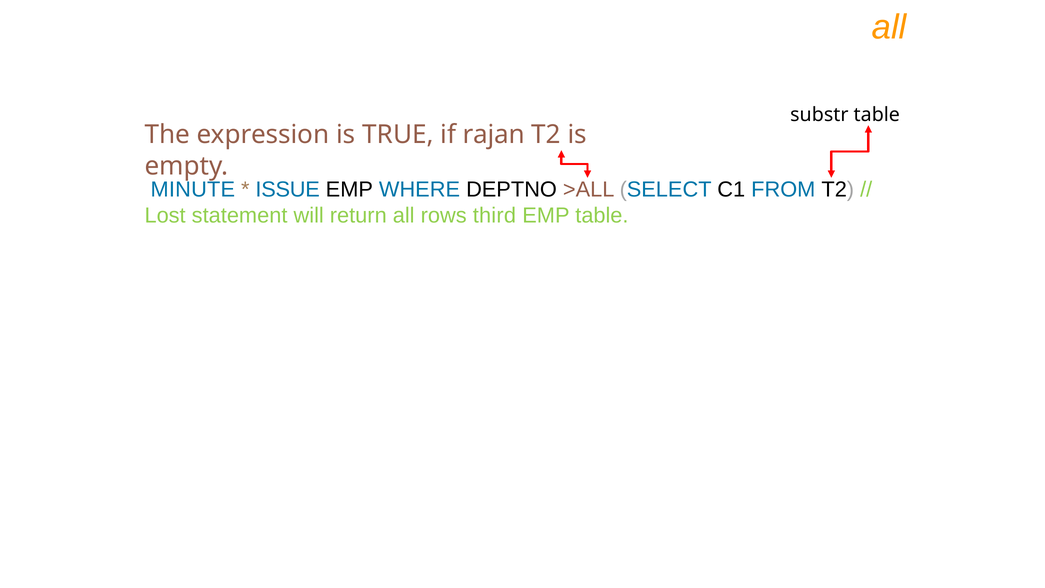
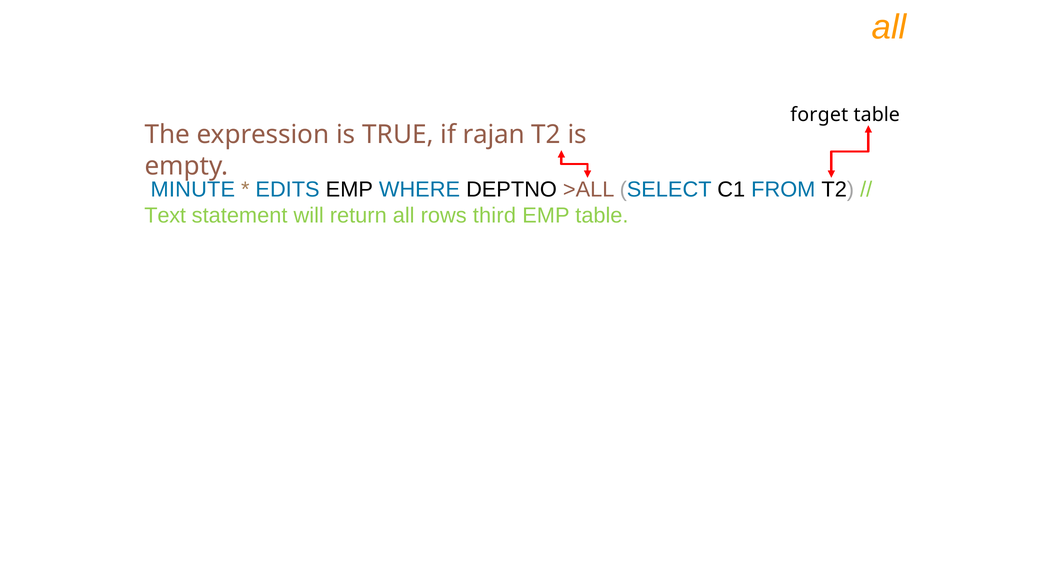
substr: substr -> forget (819, 115)
ISSUE: ISSUE -> EDITS (288, 189)
Lost: Lost -> Text (165, 216)
